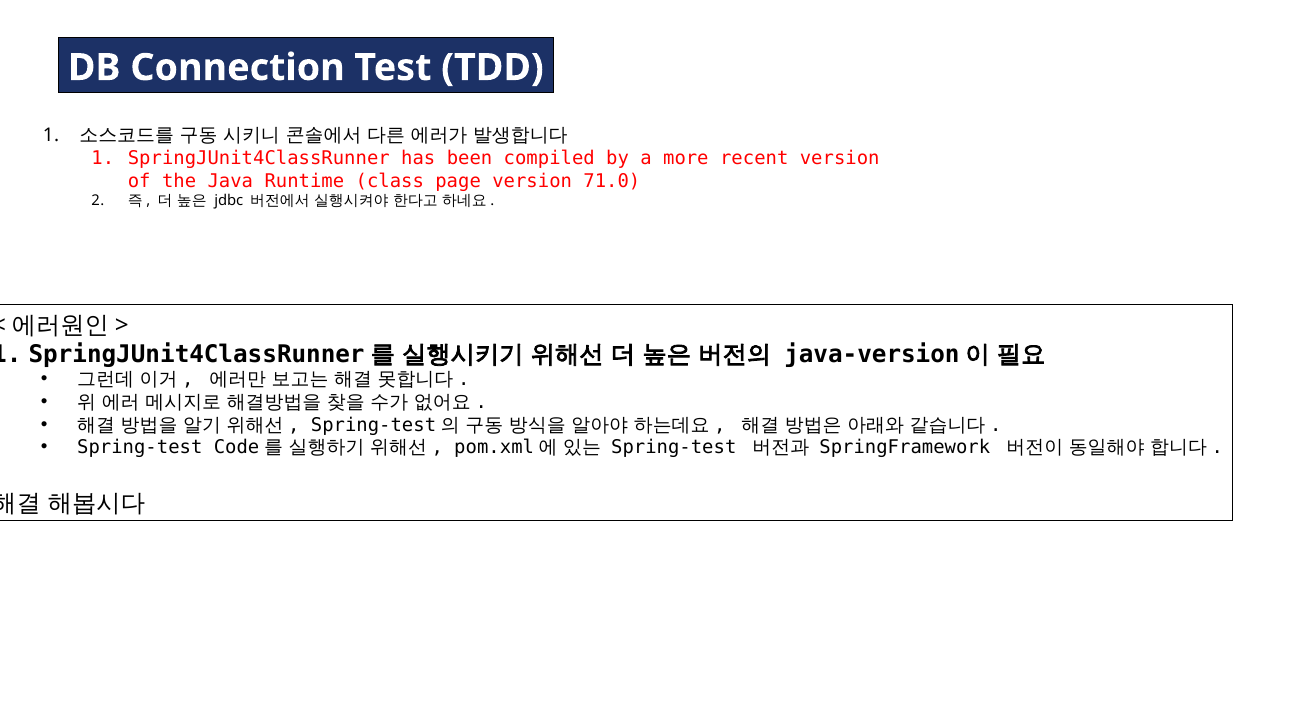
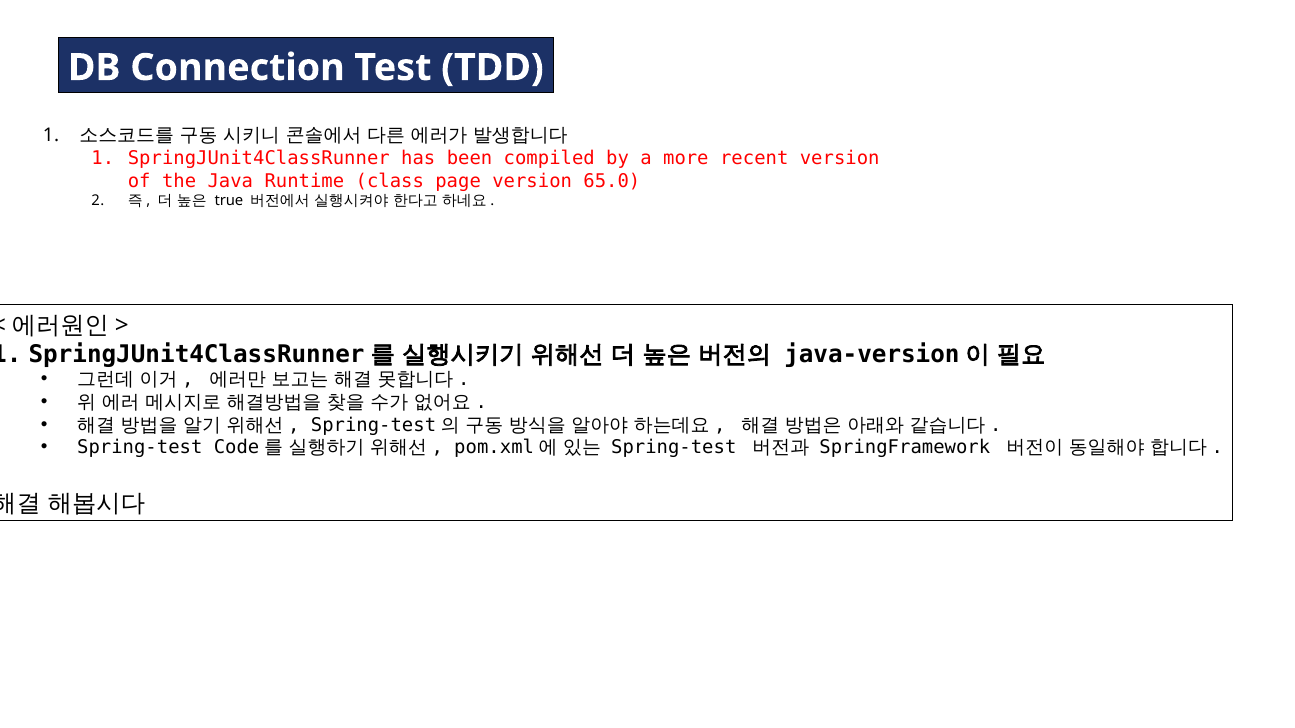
71.0: 71.0 -> 65.0 (612, 181)
jdbc: jdbc -> true (229, 201)
